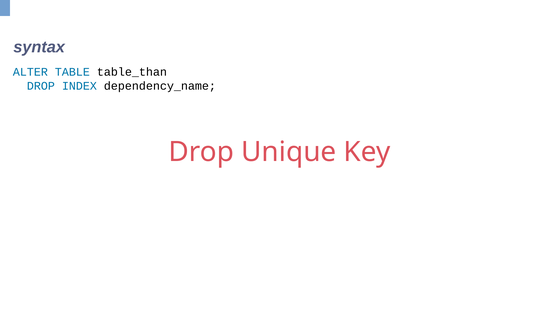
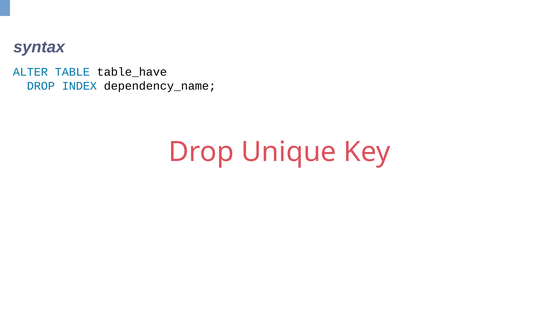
table_than: table_than -> table_have (132, 72)
